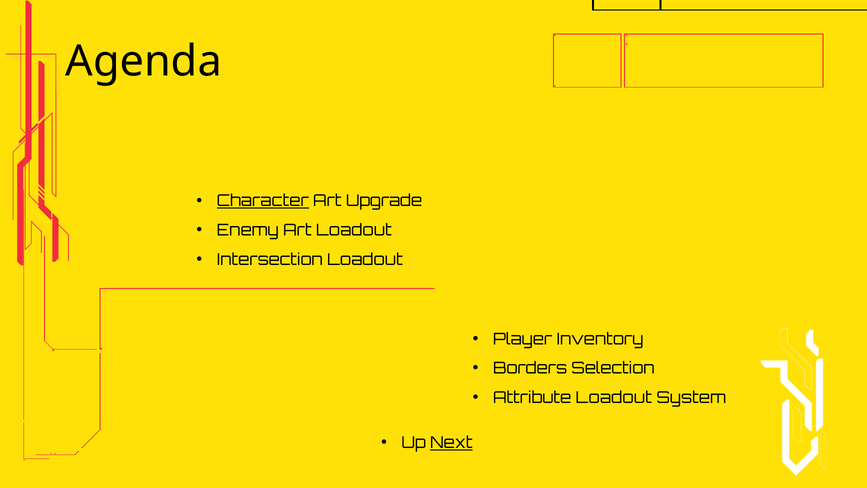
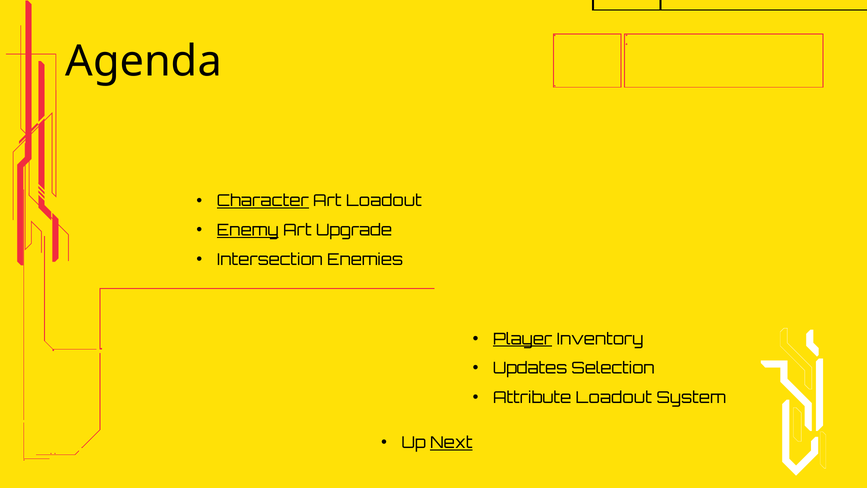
Art Upgrade: Upgrade -> Loadout (384, 201)
Enemy underline: none -> present (248, 230)
Art Loadout: Loadout -> Upgrade (354, 230)
Intersection Loadout: Loadout -> Enemies (365, 260)
Player underline: none -> present (523, 339)
Borders: Borders -> Updates (530, 368)
